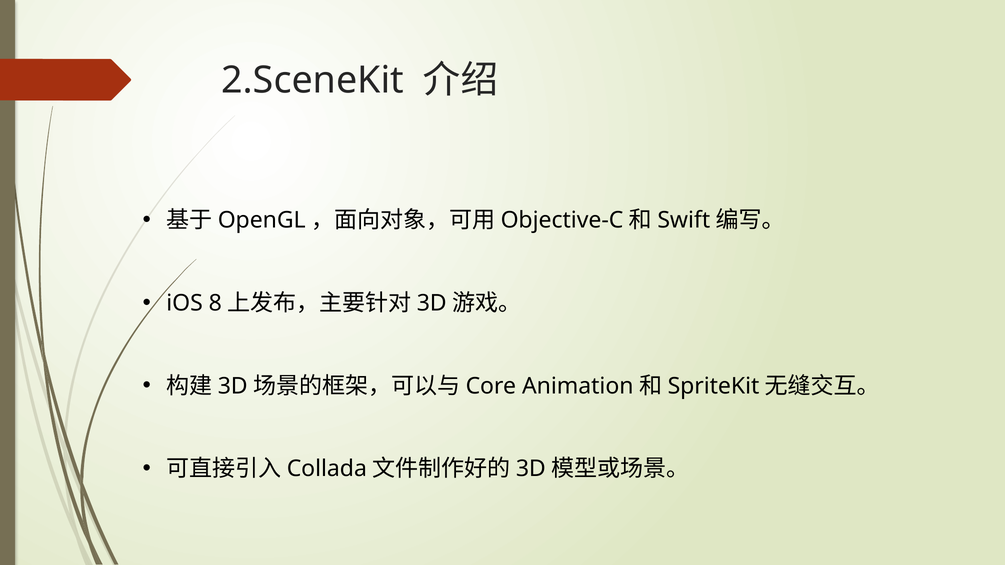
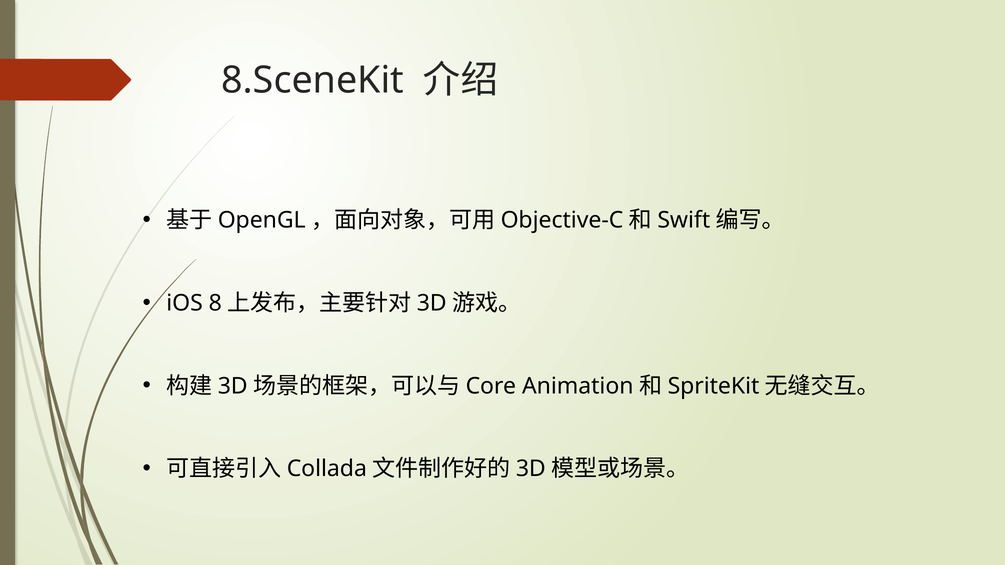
2.SceneKit: 2.SceneKit -> 8.SceneKit (313, 80)
